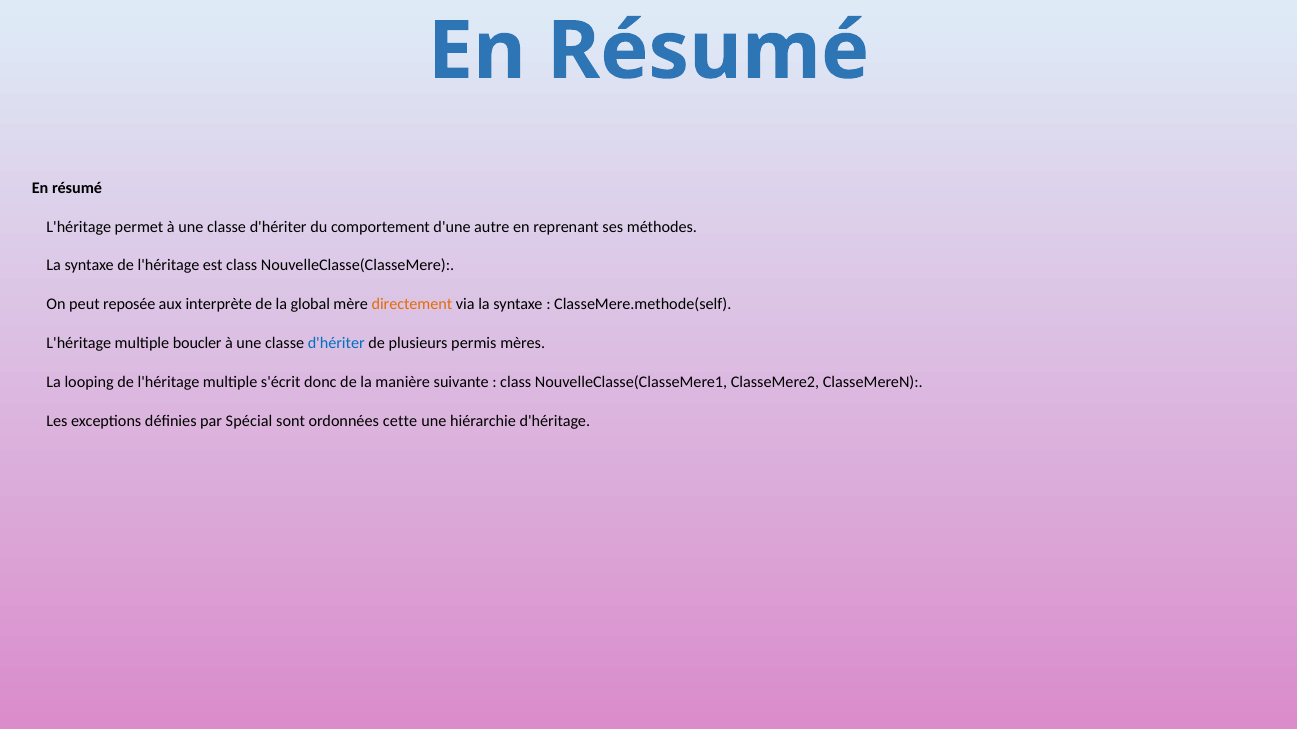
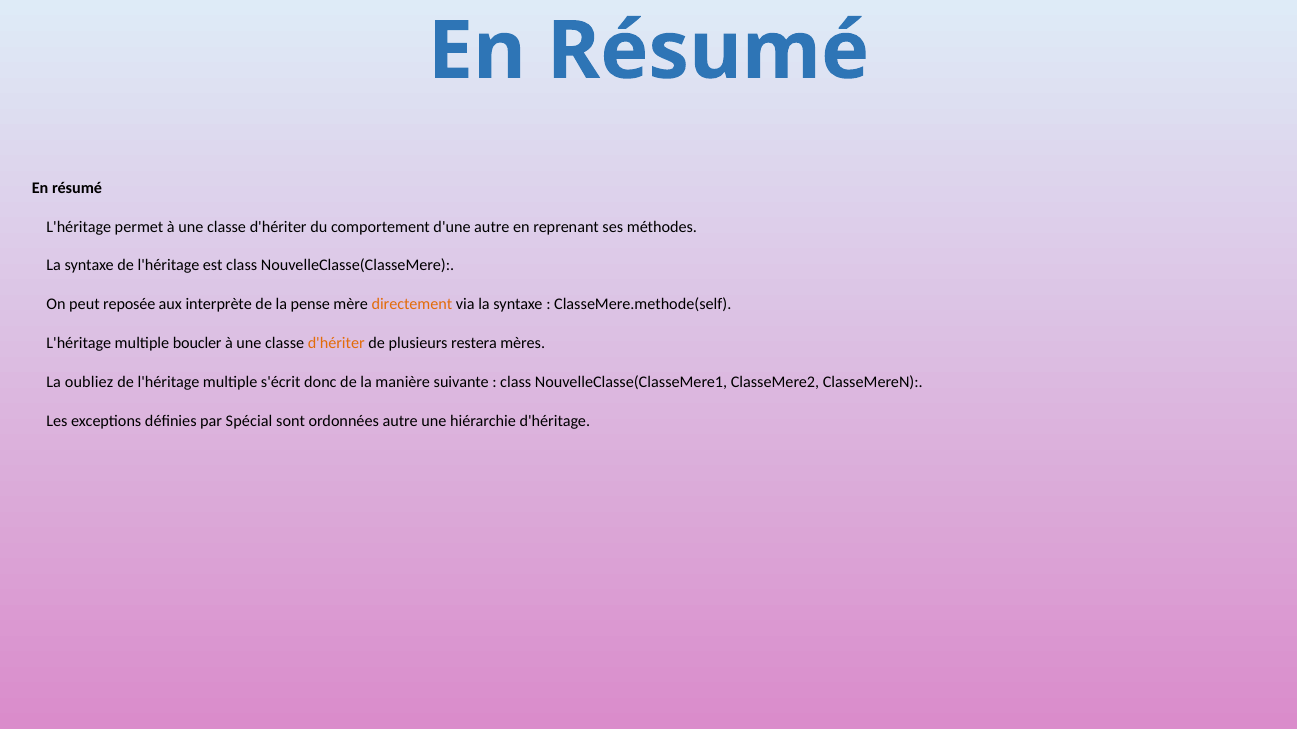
global: global -> pense (310, 305)
d'hériter colour: blue -> orange (336, 344)
permis: permis -> restera (474, 344)
looping: looping -> oubliez (89, 383)
ordonnées cette: cette -> autre (400, 421)
